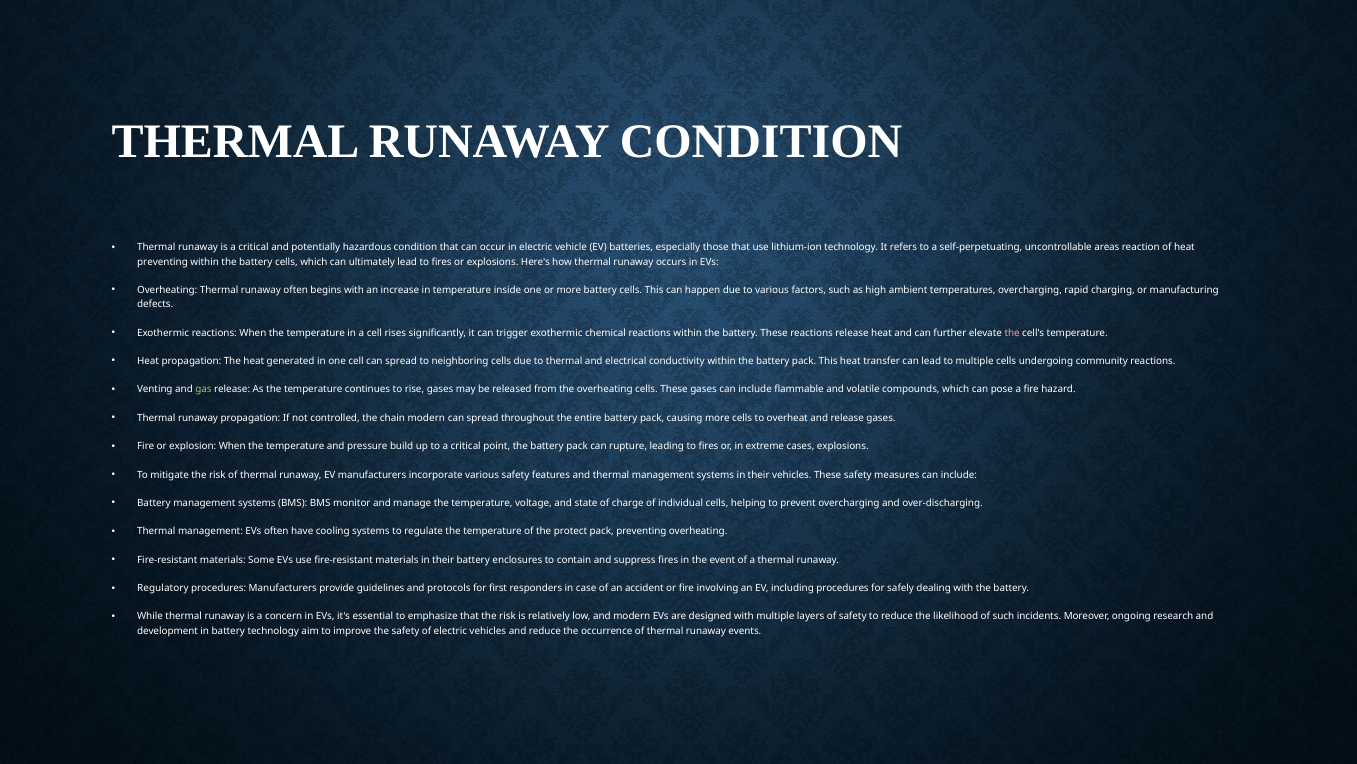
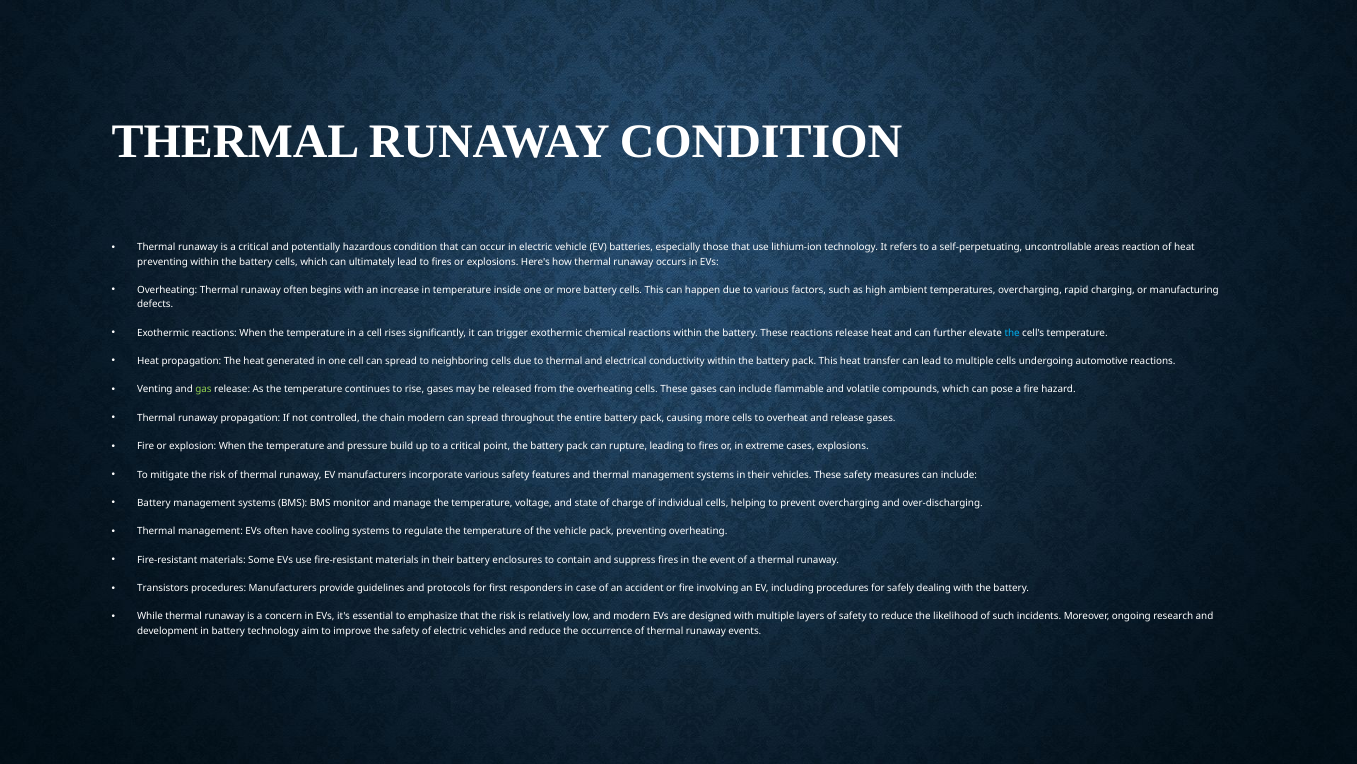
the colour: pink -> light blue (1012, 332)
community: community -> automotive (1102, 361)
the protect: protect -> vehicle (570, 531)
Regulatory: Regulatory -> Transistors (163, 588)
